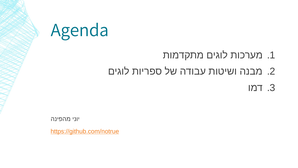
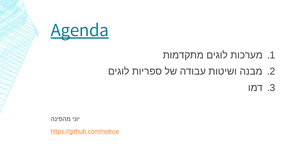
Agenda underline: none -> present (80, 30)
